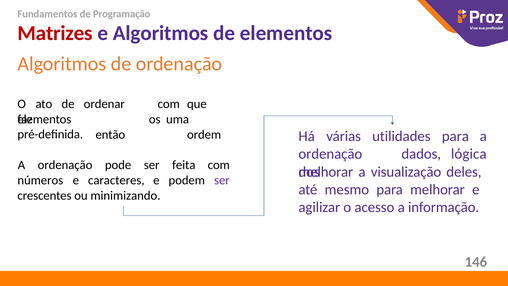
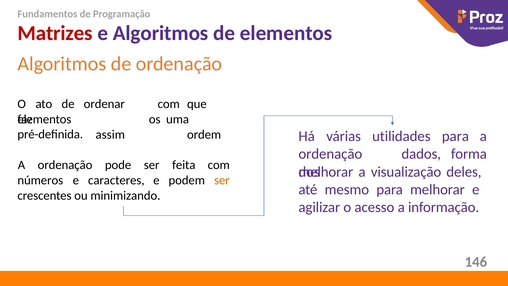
então: então -> assim (110, 134)
lógica: lógica -> forma (469, 154)
ser colour: purple -> orange (222, 180)
